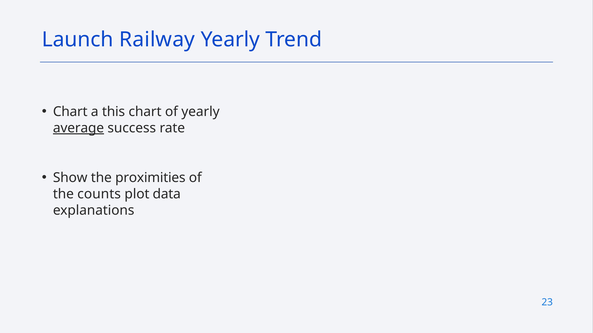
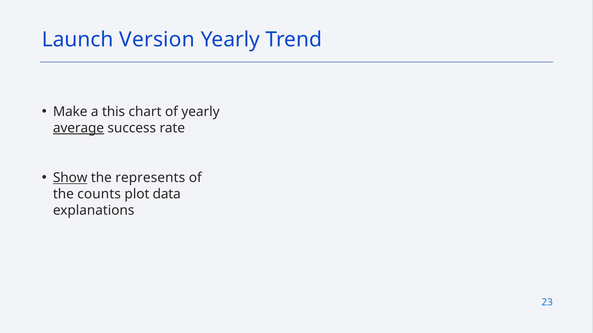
Railway: Railway -> Version (157, 40)
Chart: Chart -> Make (70, 112)
Show underline: none -> present (70, 178)
proximities: proximities -> represents (150, 178)
